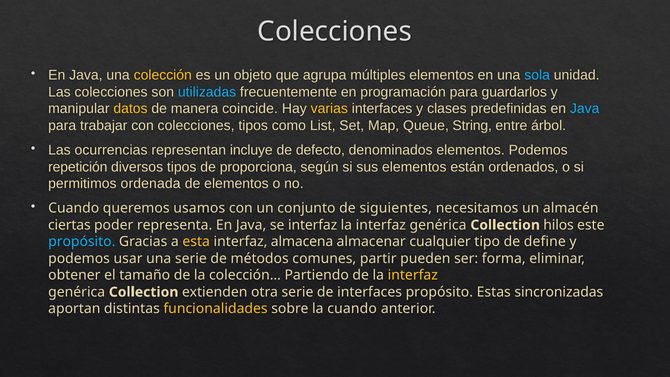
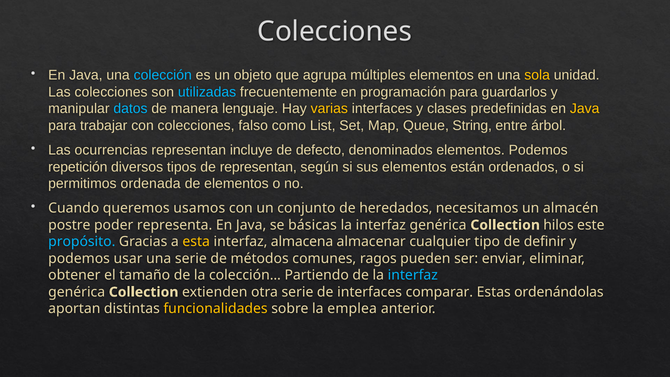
colección colour: yellow -> light blue (163, 75)
sola colour: light blue -> yellow (537, 75)
datos colour: yellow -> light blue (130, 109)
coincide: coincide -> lenguaje (250, 109)
Java colour: light blue -> yellow (585, 109)
colecciones tipos: tipos -> falso (253, 126)
de proporciona: proporciona -> representan (258, 167)
siguientes: siguientes -> heredados (396, 208)
ciertas: ciertas -> postre (69, 225)
se interfaz: interfaz -> básicas (313, 225)
define: define -> definir (545, 242)
partir: partir -> ragos (378, 258)
forma: forma -> enviar (504, 258)
interfaz colour: yellow -> light blue (413, 275)
interfaces propósito: propósito -> comparar (439, 292)
sincronizadas: sincronizadas -> ordenándolas (559, 292)
la cuando: cuando -> emplea (352, 309)
